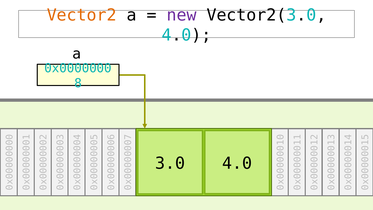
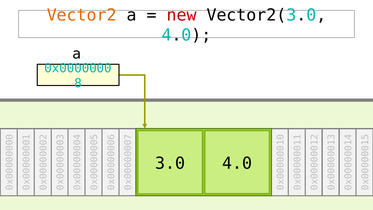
new colour: purple -> red (182, 15)
